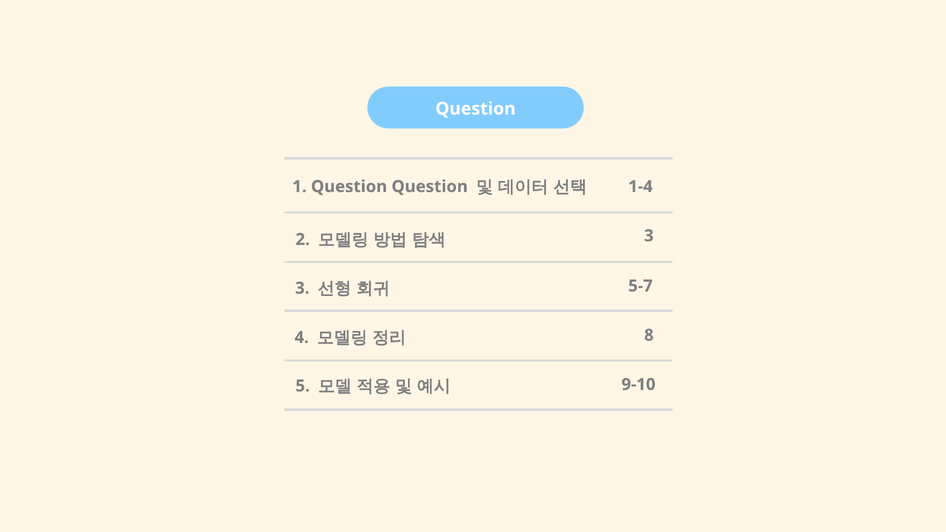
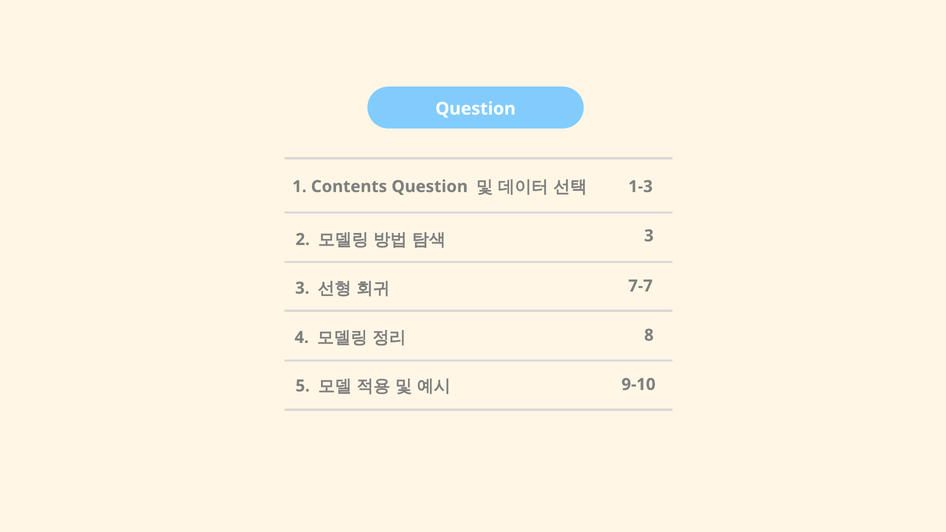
1 Question: Question -> Contents (349, 187)
1-4: 1-4 -> 1-3 (640, 187)
5-7: 5-7 -> 7-7 (640, 286)
